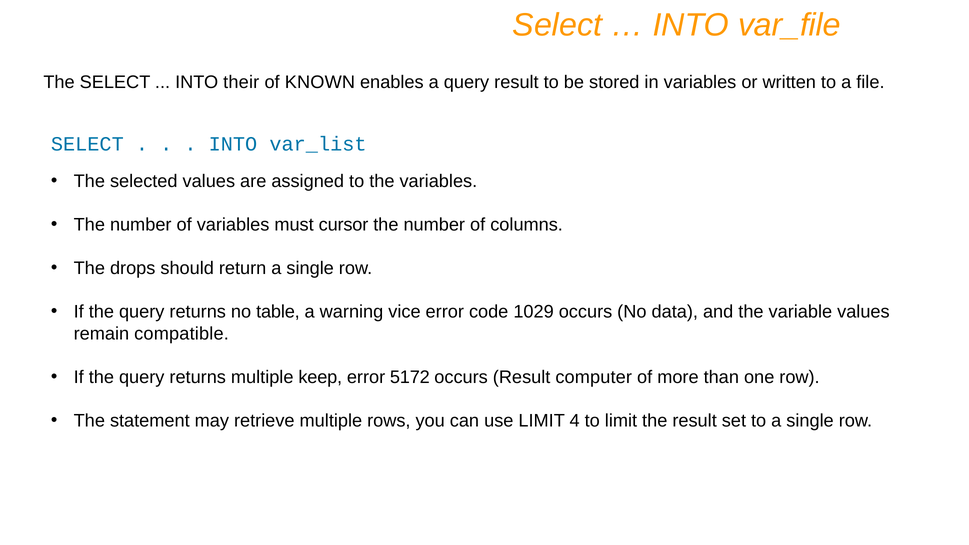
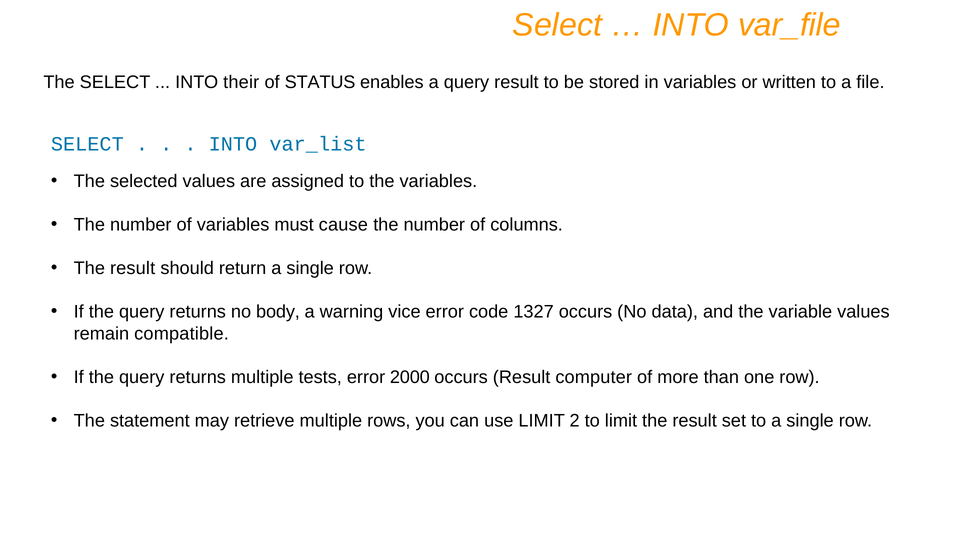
KNOWN: KNOWN -> STATUS (320, 82)
cursor: cursor -> cause (343, 225)
drops: drops -> result (133, 268)
table: table -> body (278, 312)
1029: 1029 -> 1327 (534, 312)
keep: keep -> tests (320, 377)
5172: 5172 -> 2000 (410, 377)
4: 4 -> 2 (575, 421)
